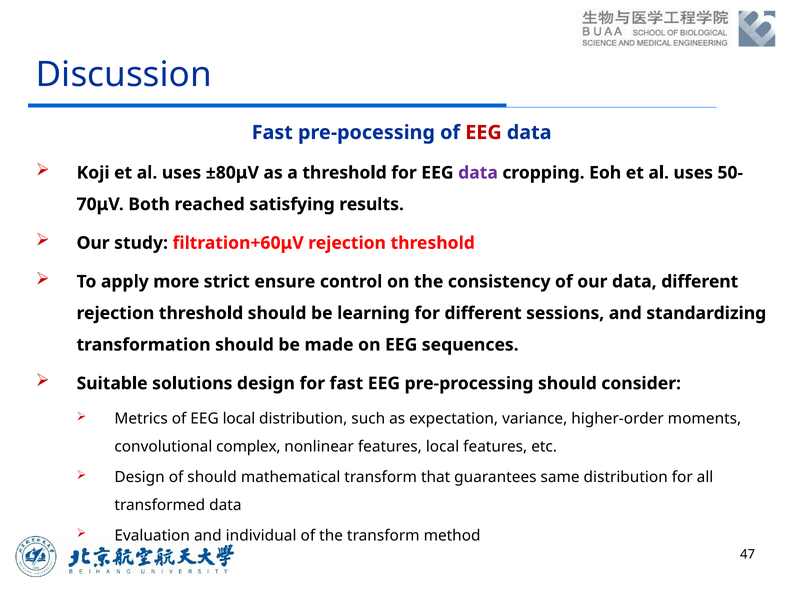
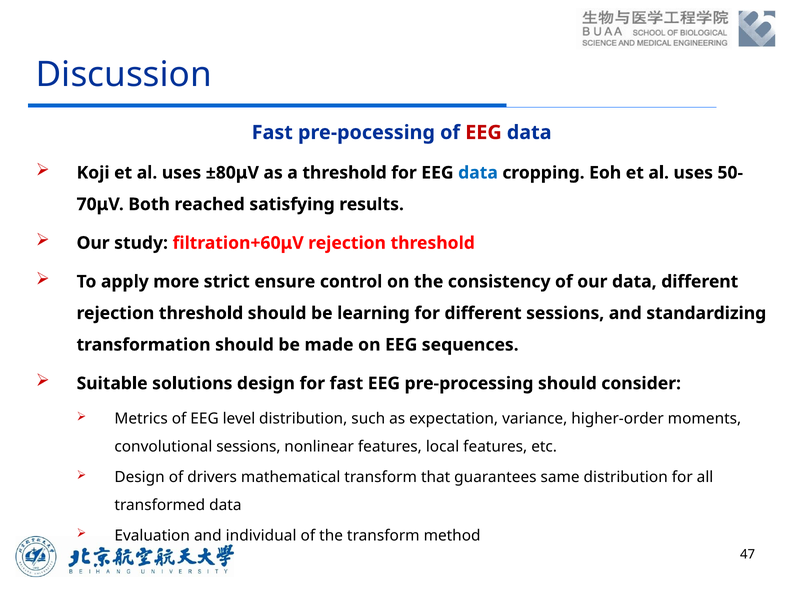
data colour: purple -> blue (478, 173)
EEG local: local -> level (239, 419)
convolutional complex: complex -> sessions (248, 447)
of should: should -> drivers (212, 477)
